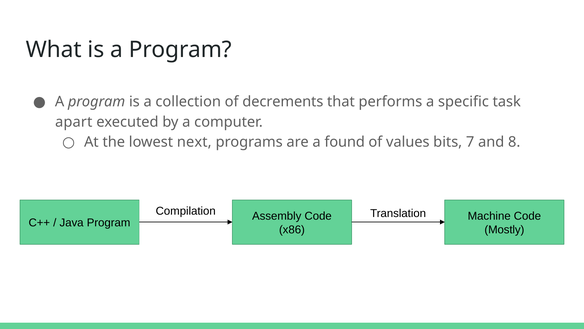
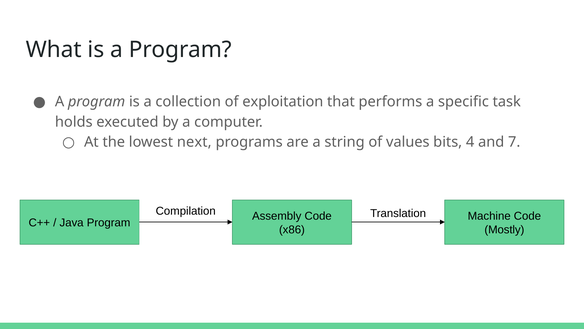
decrements: decrements -> exploitation (283, 102)
apart: apart -> holds (74, 122)
found: found -> string (345, 142)
7: 7 -> 4 (470, 142)
8: 8 -> 7 (514, 142)
